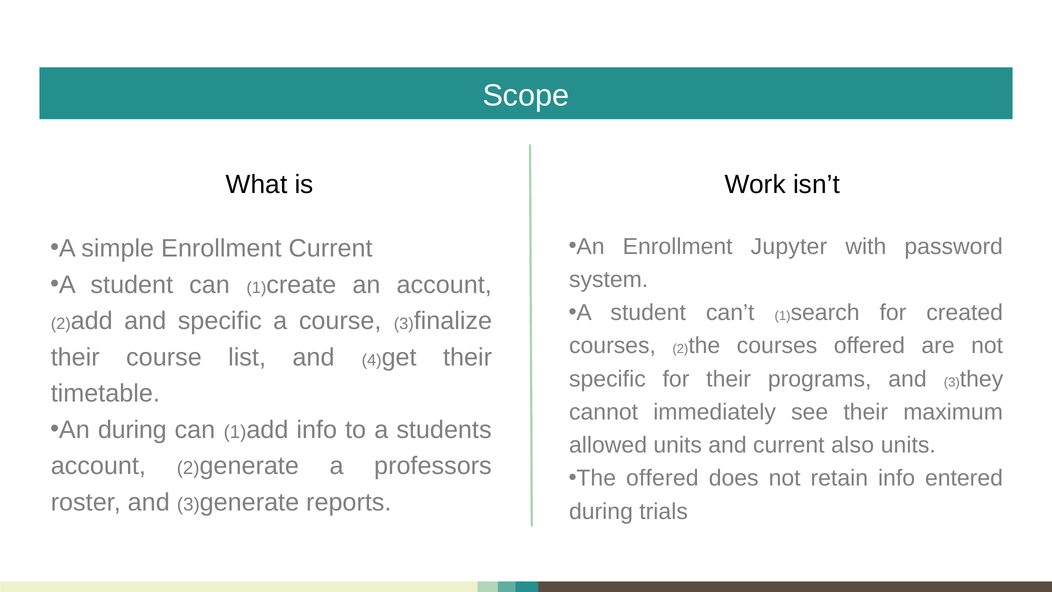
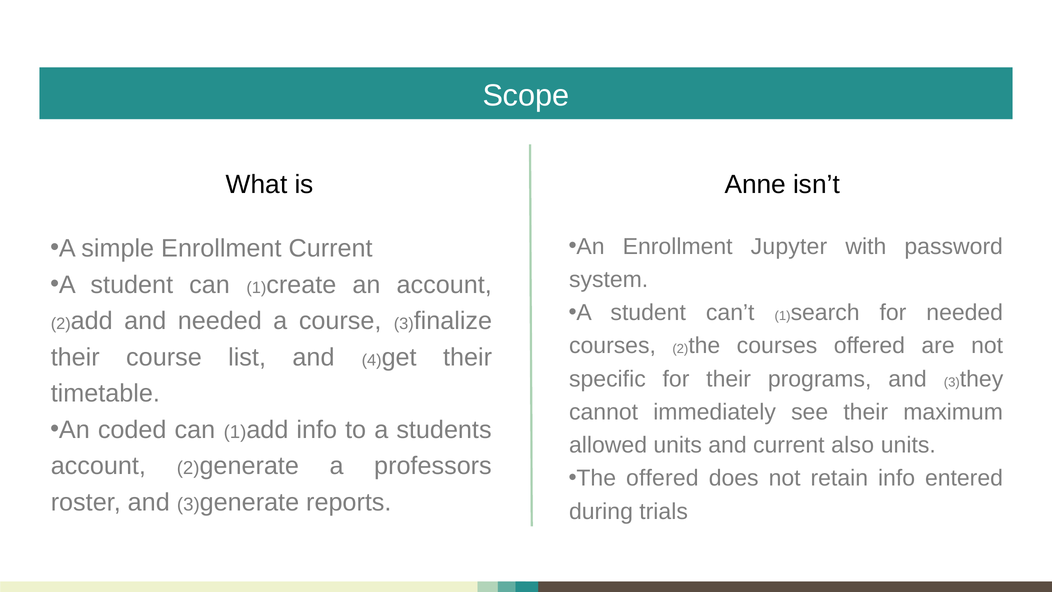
Work: Work -> Anne (755, 185)
for created: created -> needed (965, 313)
and specific: specific -> needed (220, 321)
An during: during -> coded (132, 430)
